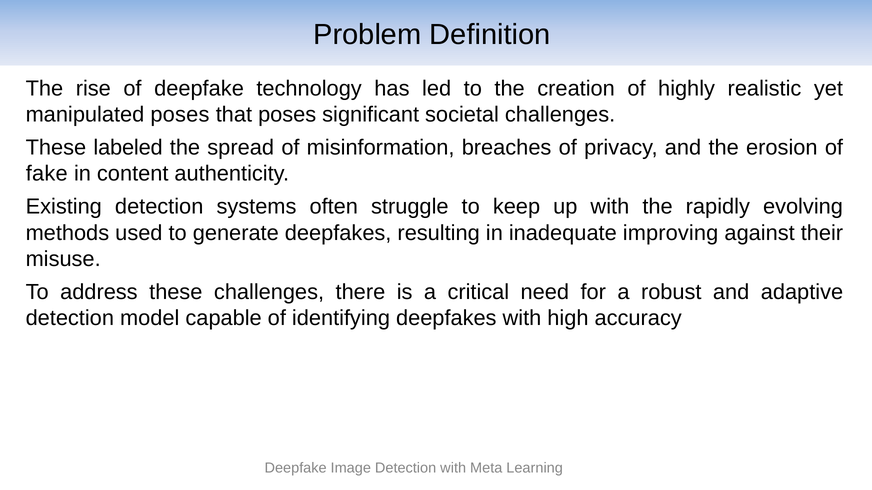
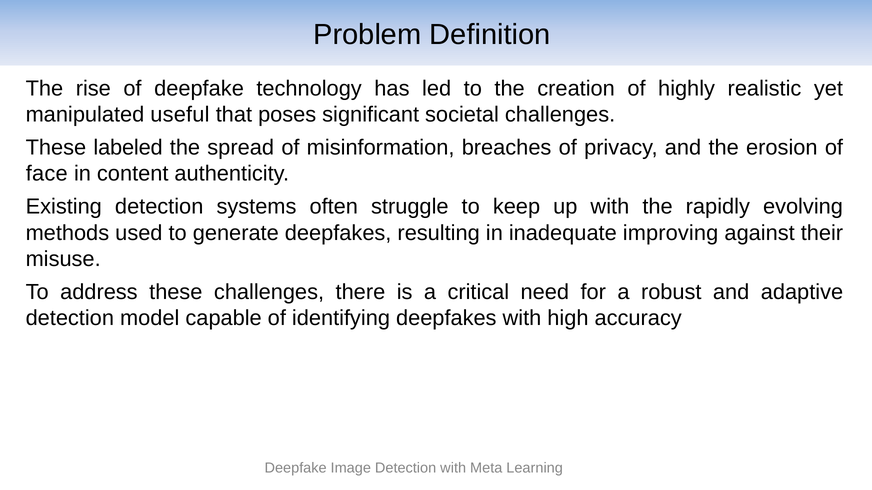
manipulated poses: poses -> useful (180, 115)
fake: fake -> face (47, 174)
